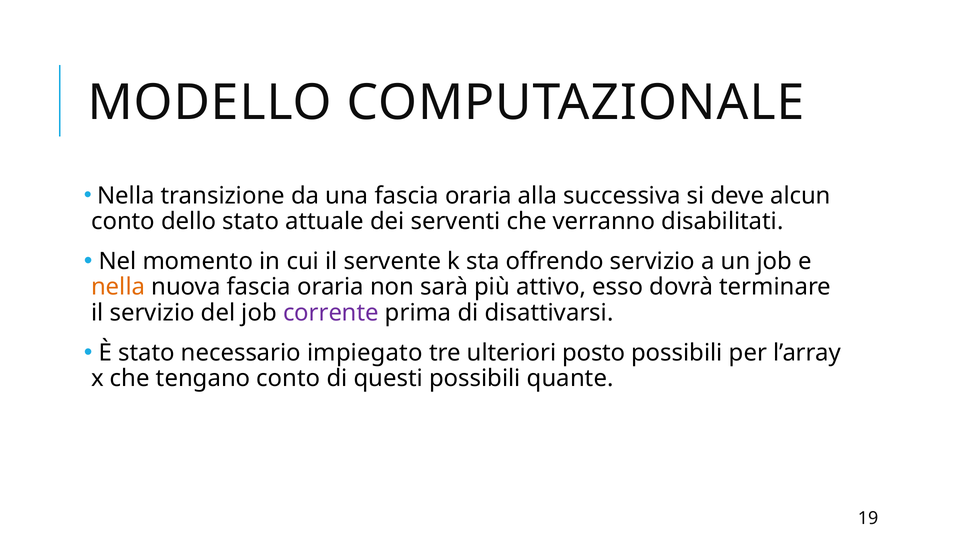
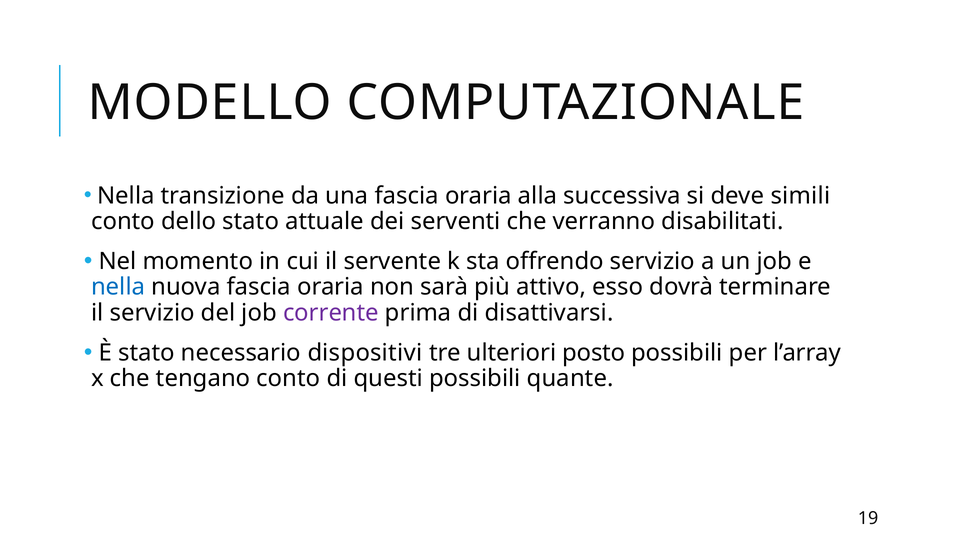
alcun: alcun -> simili (800, 196)
nella colour: orange -> blue (118, 287)
impiegato: impiegato -> dispositivi (365, 353)
